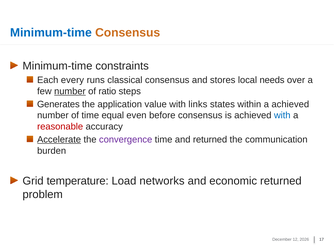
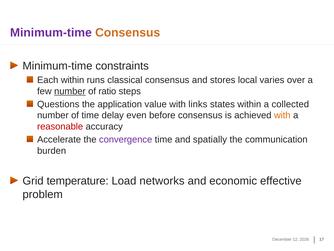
Minimum-time colour: blue -> purple (51, 33)
Each every: every -> within (73, 80)
needs: needs -> varies (272, 80)
Generates: Generates -> Questions (58, 104)
a achieved: achieved -> collected (290, 104)
equal: equal -> delay (113, 115)
with colour: blue -> orange (282, 115)
Accelerate underline: present -> none (59, 139)
and returned: returned -> spatially (210, 139)
economic returned: returned -> effective (281, 181)
